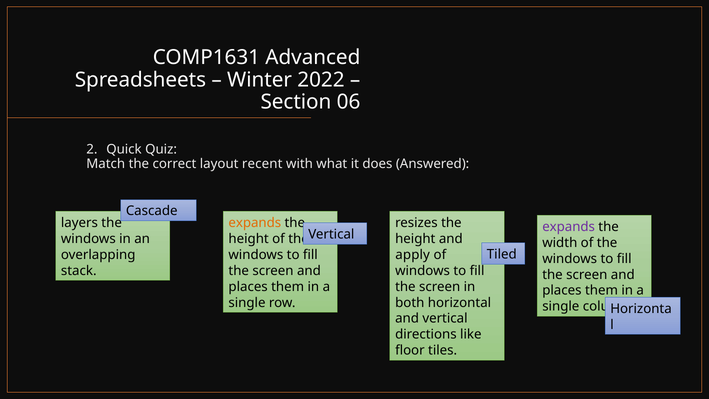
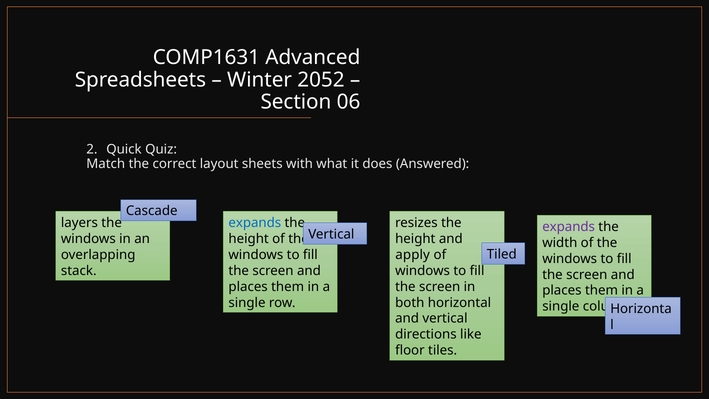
2022: 2022 -> 2052 (321, 80)
recent: recent -> sheets (262, 164)
expands colour: orange -> blue (255, 223)
